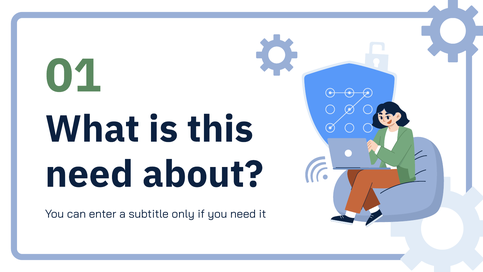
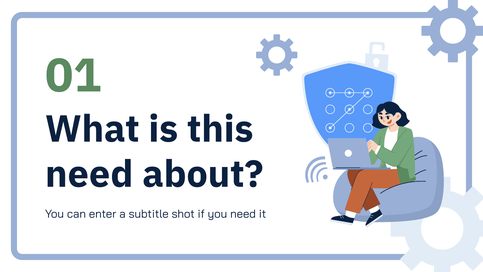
only: only -> shot (183, 214)
